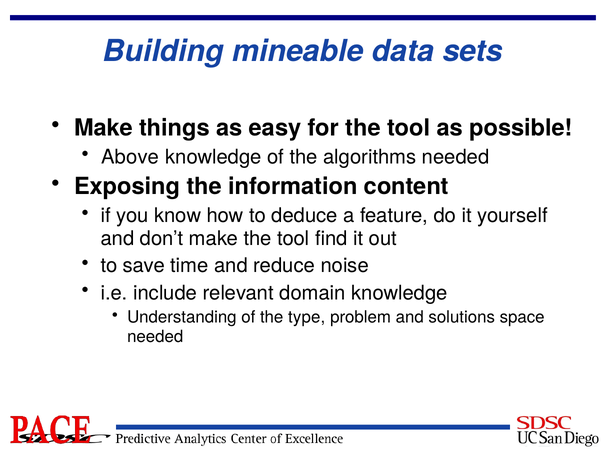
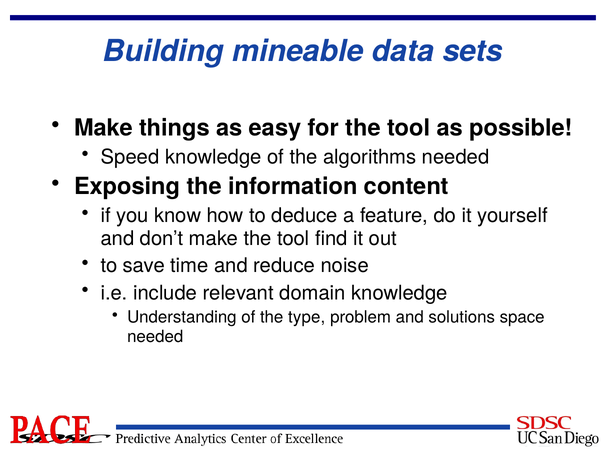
Above: Above -> Speed (130, 157)
